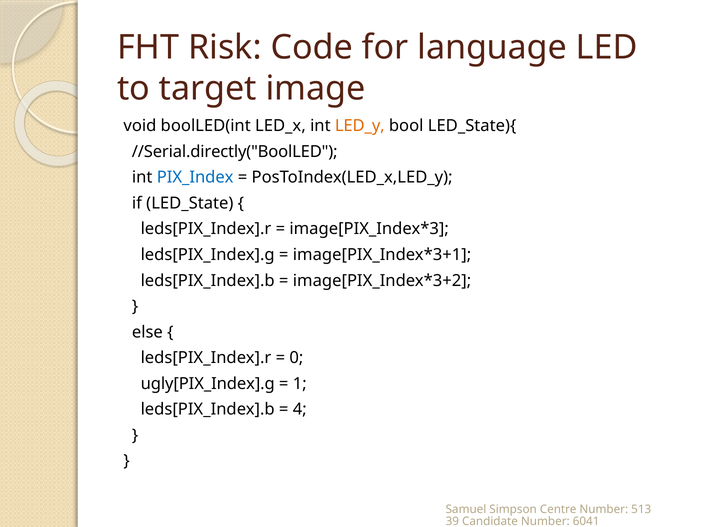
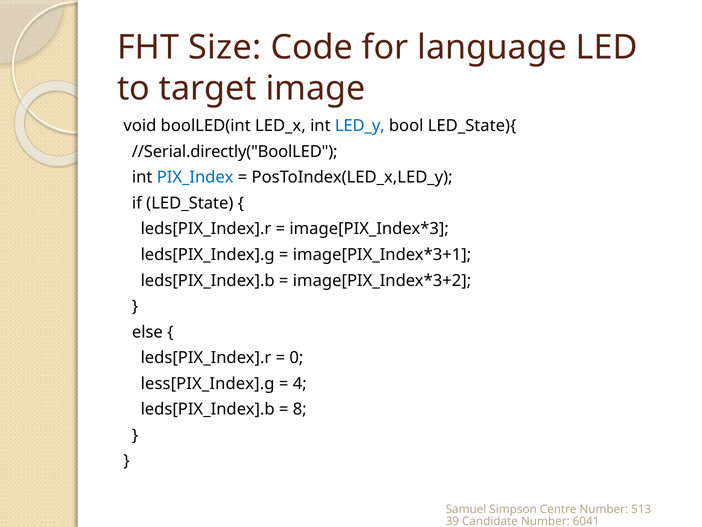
Risk: Risk -> Size (225, 47)
LED_y colour: orange -> blue (360, 126)
ugly[PIX_Index].g: ugly[PIX_Index].g -> less[PIX_Index].g (208, 383)
1: 1 -> 4 (300, 383)
4: 4 -> 8 (300, 409)
